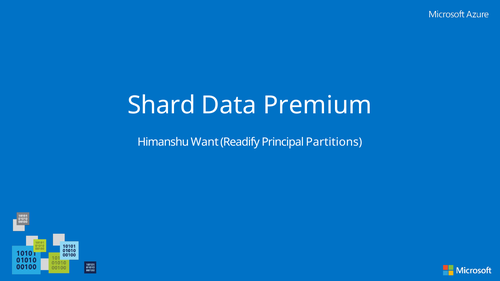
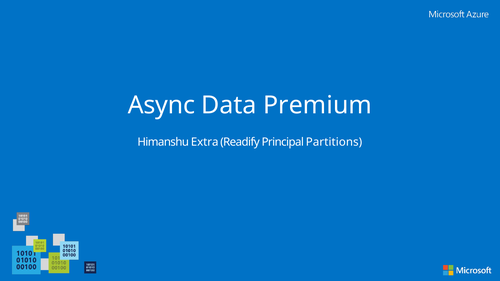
Shard: Shard -> Async (161, 105)
Want: Want -> Extra (205, 142)
